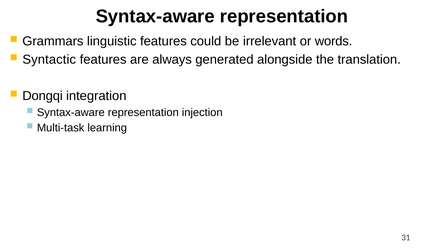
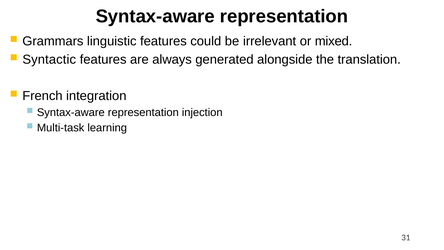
words: words -> mixed (334, 41)
Dongqi: Dongqi -> French (42, 96)
